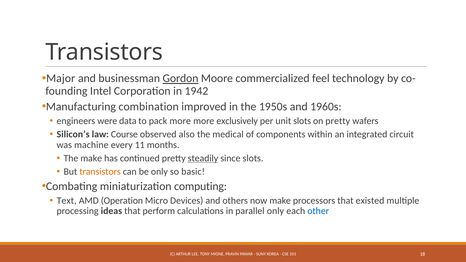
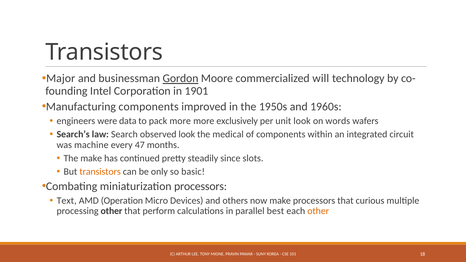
feel: feel -> will (321, 79)
1942: 1942 -> 1901 (196, 91)
Manufacturing combination: combination -> components (149, 107)
unit slots: slots -> look (302, 121)
on pretty: pretty -> words (338, 121)
Silicon’s: Silicon’s -> Search’s (73, 134)
Course: Course -> Search (124, 134)
observed also: also -> look (187, 134)
11: 11 -> 47 (140, 145)
steadily underline: present -> none (203, 158)
miniaturization computing: computing -> processors (201, 186)
existed: existed -> curious (370, 201)
processing ideas: ideas -> other (111, 211)
parallel only: only -> best (275, 211)
other colour: blue -> orange (318, 211)
